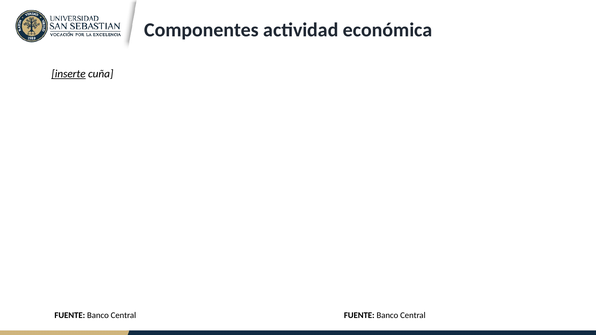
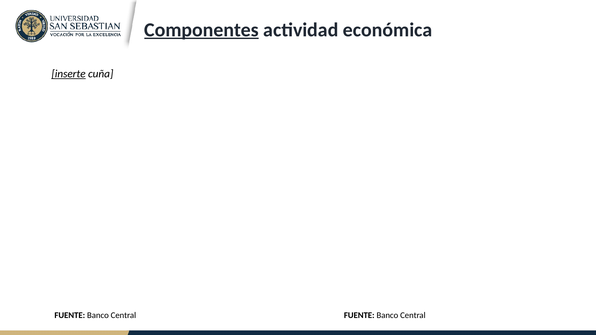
Componentes underline: none -> present (202, 30)
